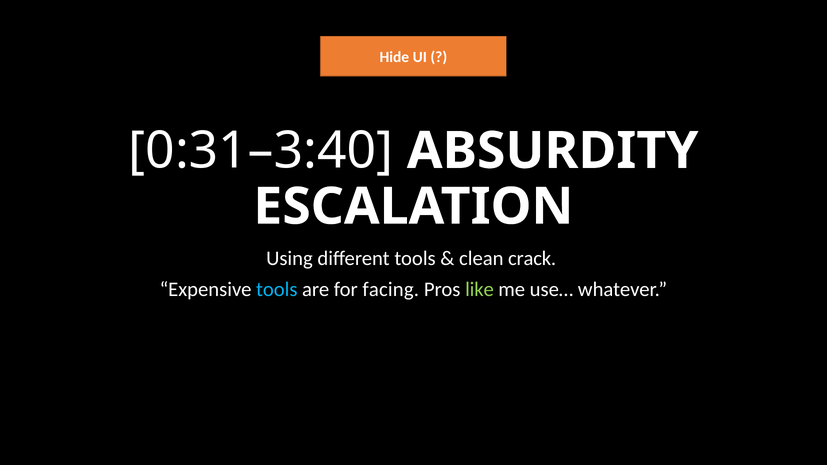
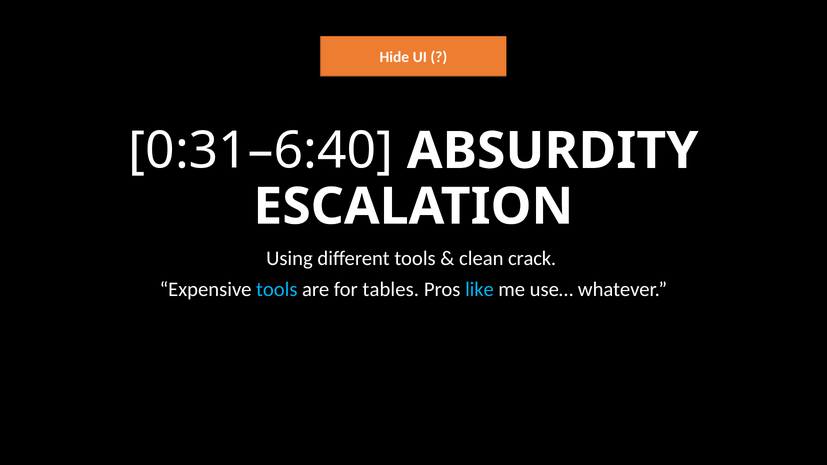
0:31–3:40: 0:31–3:40 -> 0:31–6:40 (261, 151)
facing: facing -> tables (391, 289)
like colour: light green -> light blue (479, 289)
